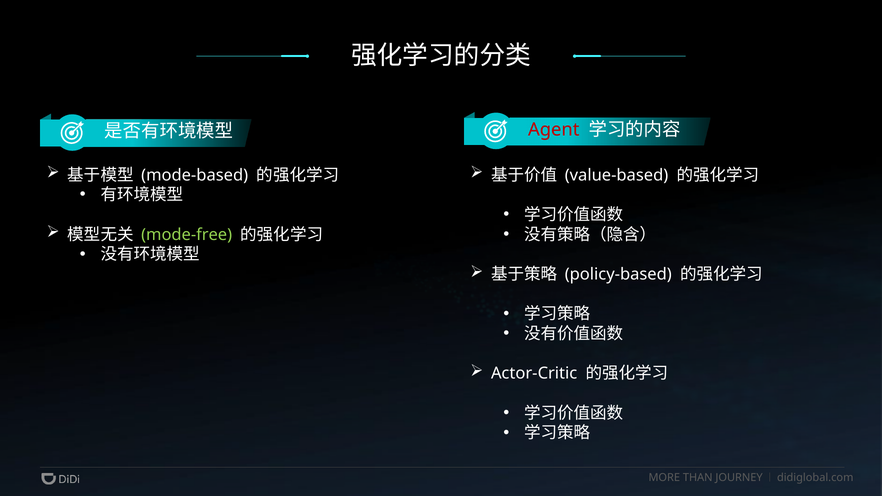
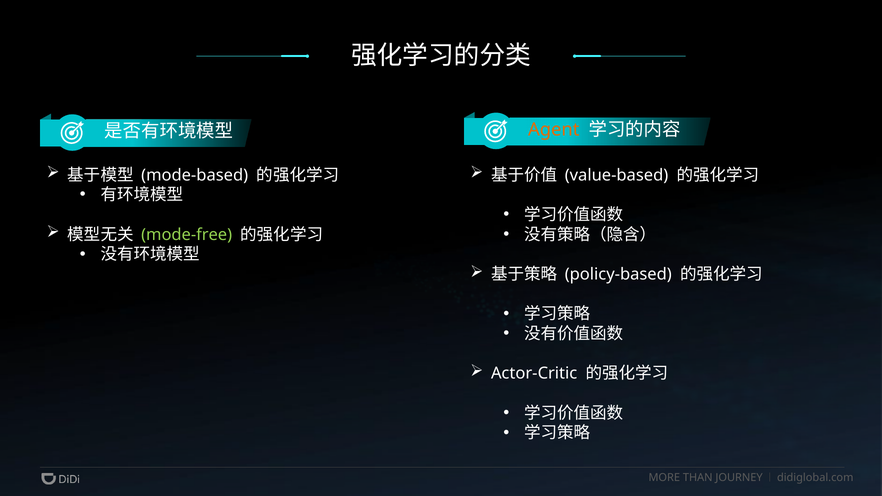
Agent colour: red -> orange (554, 130)
